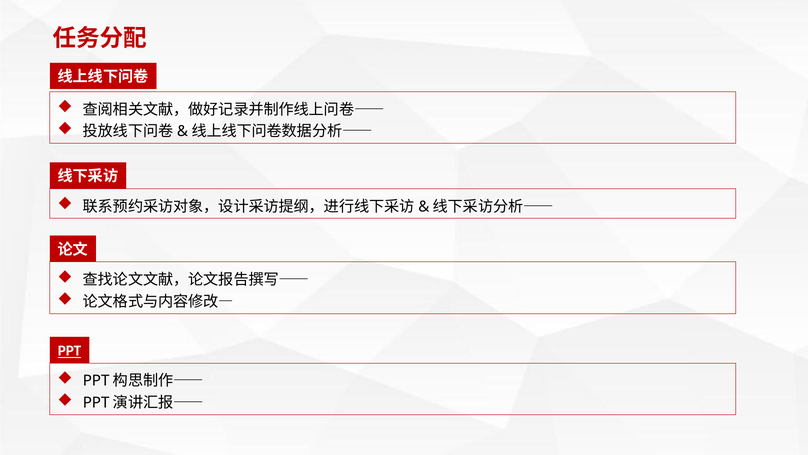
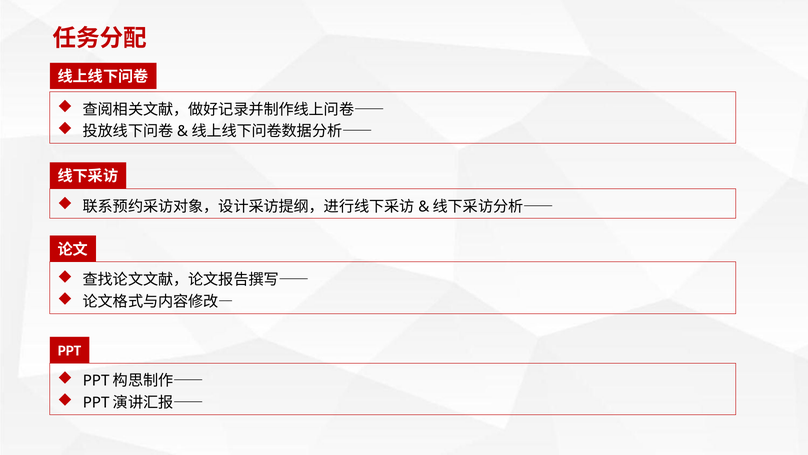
PPT underline: present -> none (70, 351)
